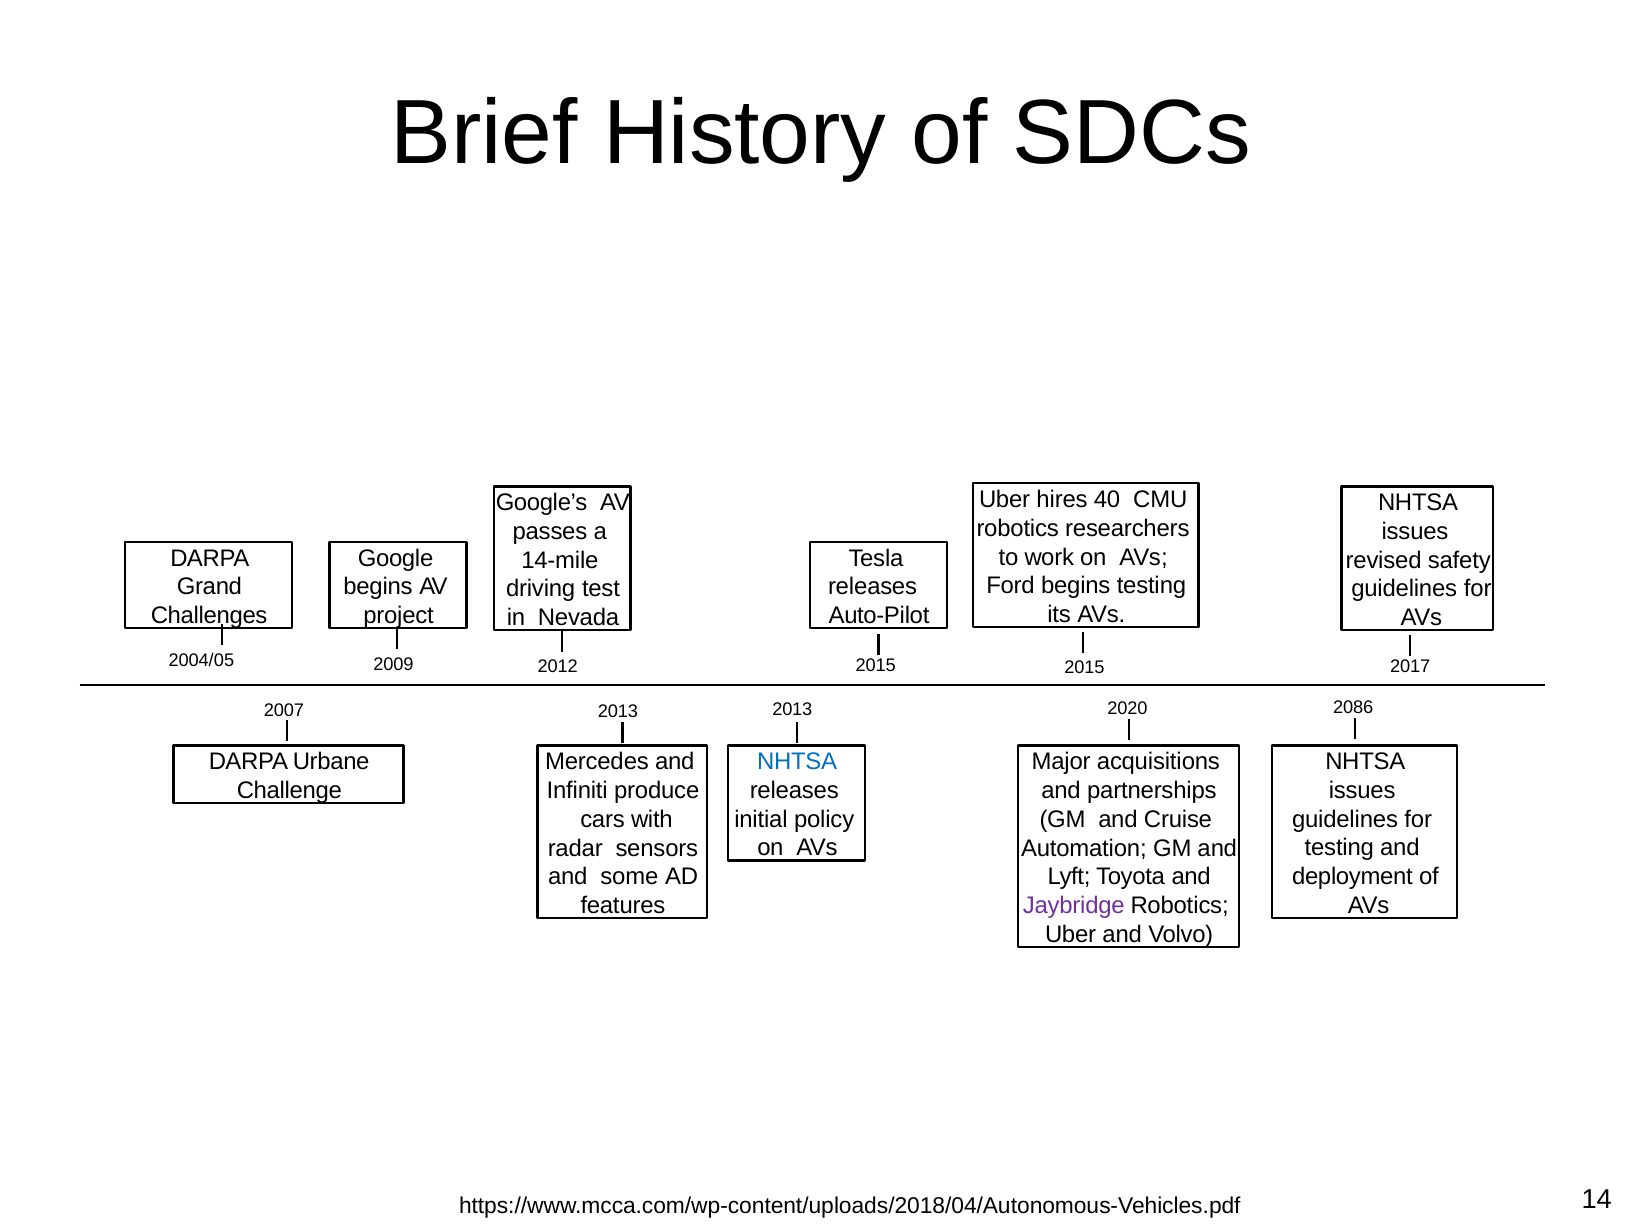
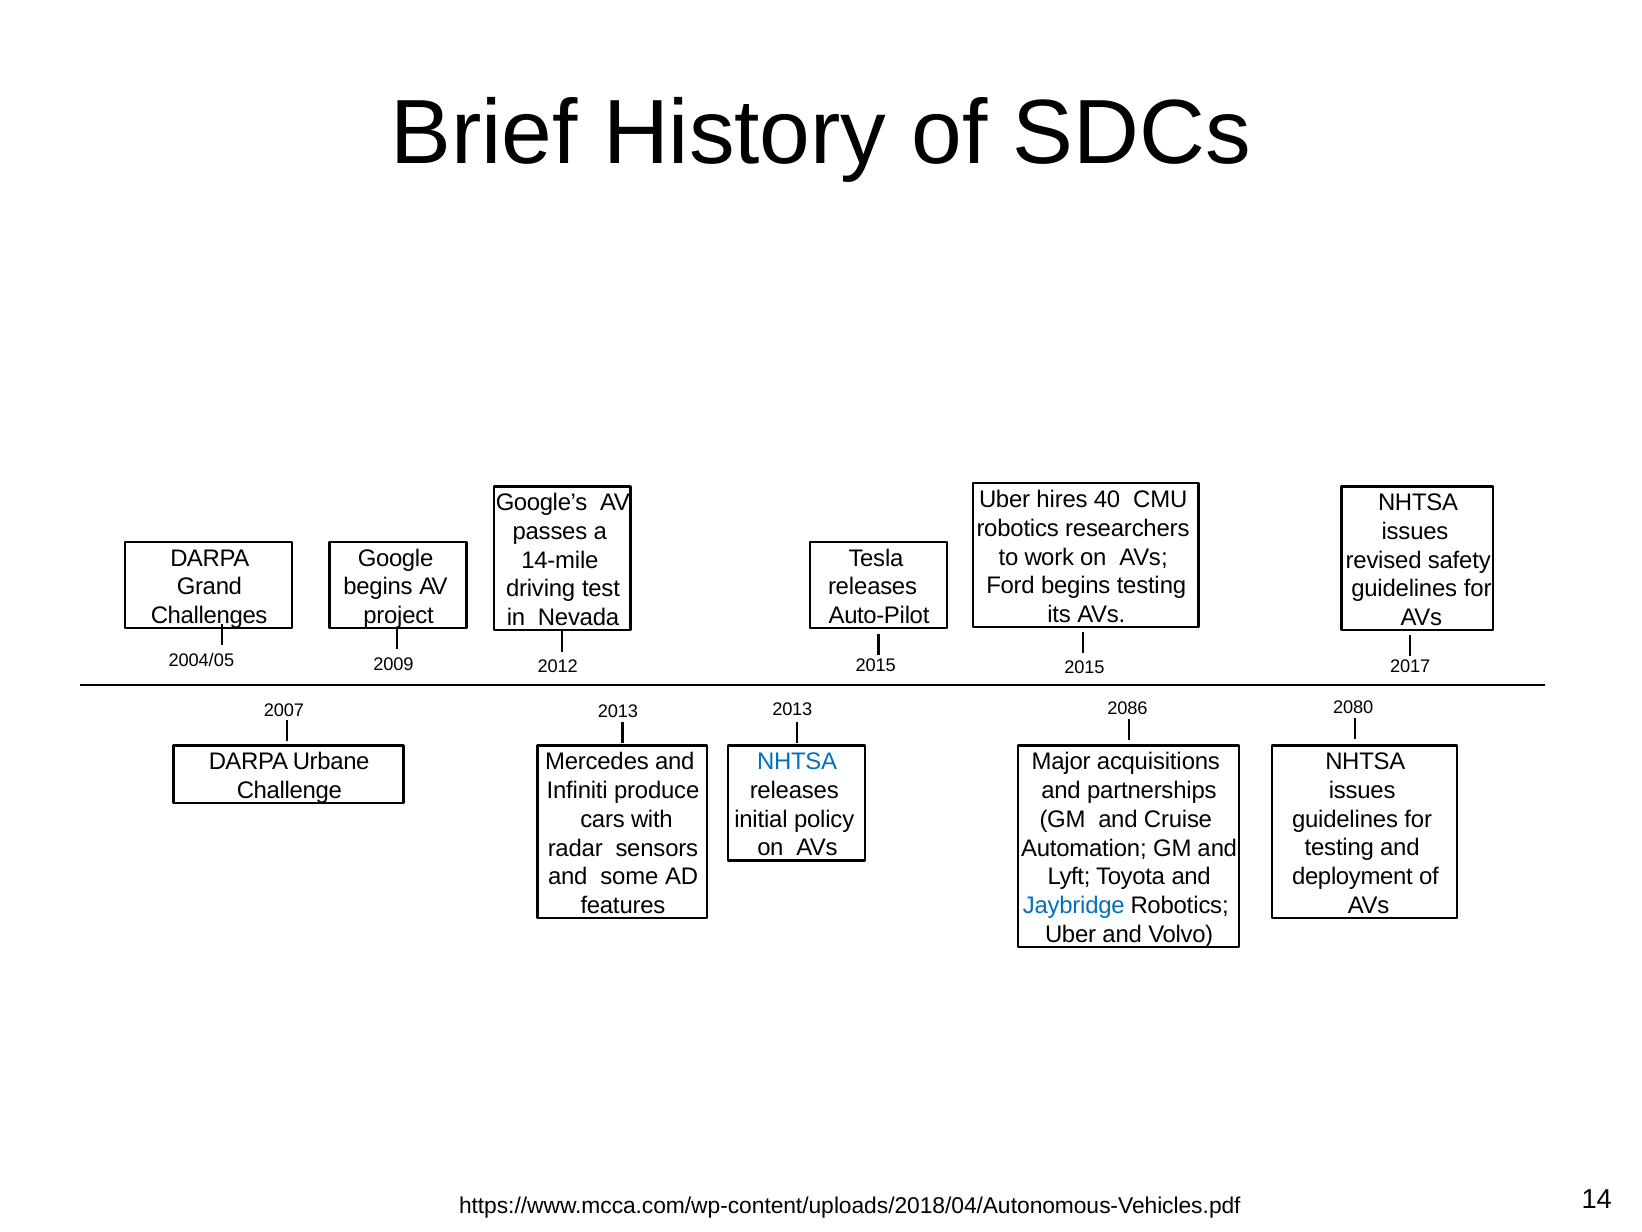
2086: 2086 -> 2080 (1353, 707)
2020: 2020 -> 2086 (1127, 708)
Jaybridge colour: purple -> blue (1074, 905)
